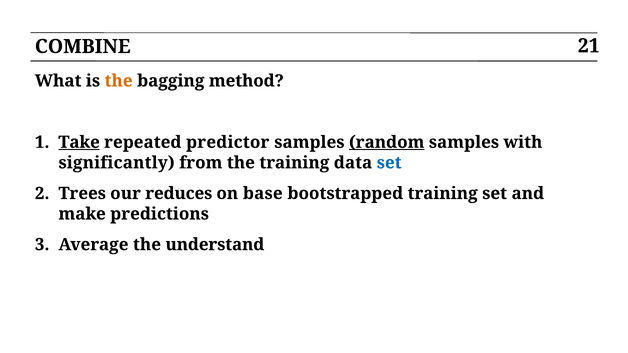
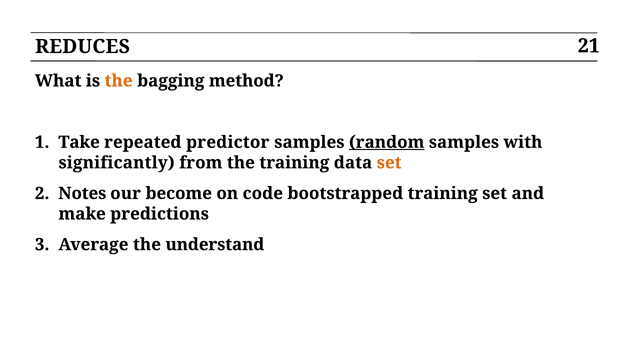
COMBINE: COMBINE -> REDUCES (83, 46)
Take underline: present -> none (79, 142)
set colour: blue -> orange (389, 163)
Trees: Trees -> Notes (82, 193)
reduces: reduces -> become (179, 193)
base: base -> code (263, 193)
